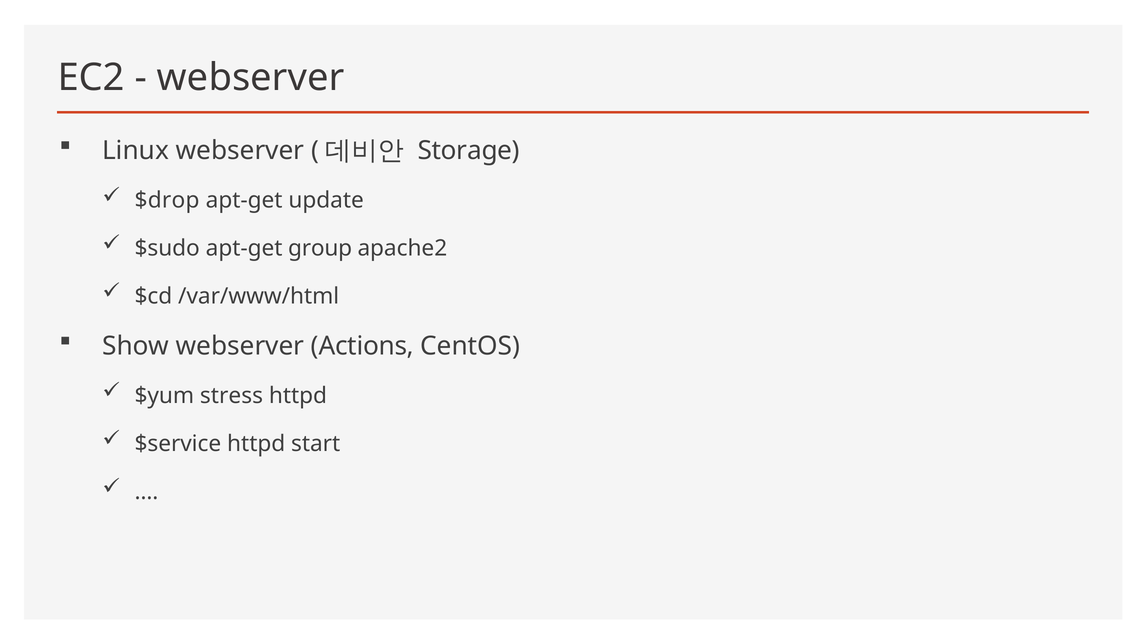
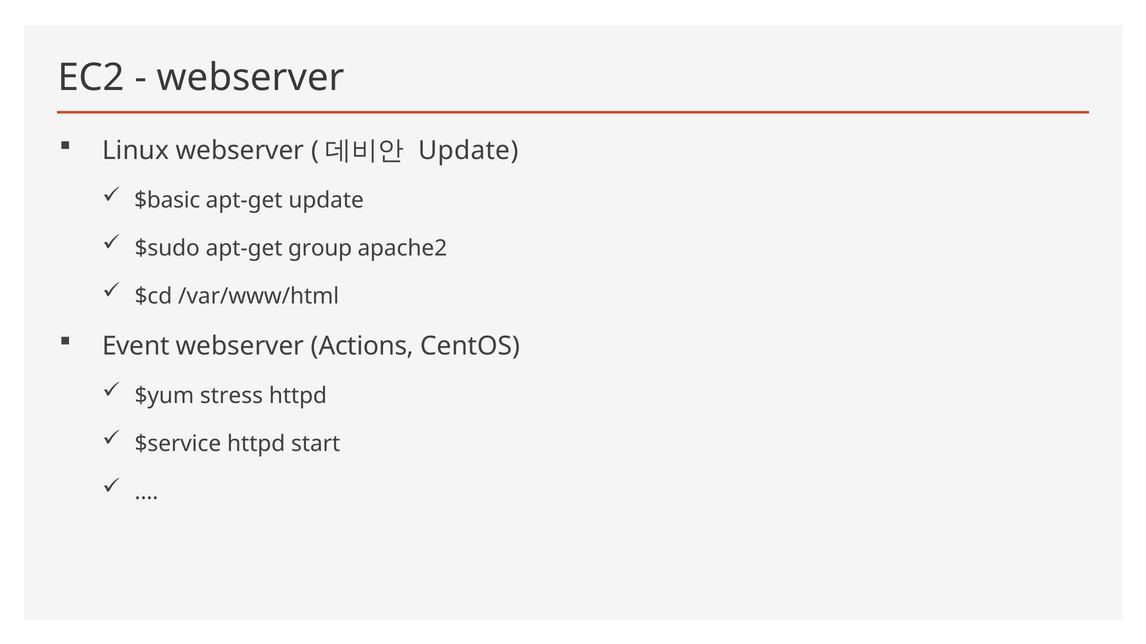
Storage: Storage -> Update (468, 151)
$drop: $drop -> $basic (167, 201)
Show: Show -> Event (136, 346)
